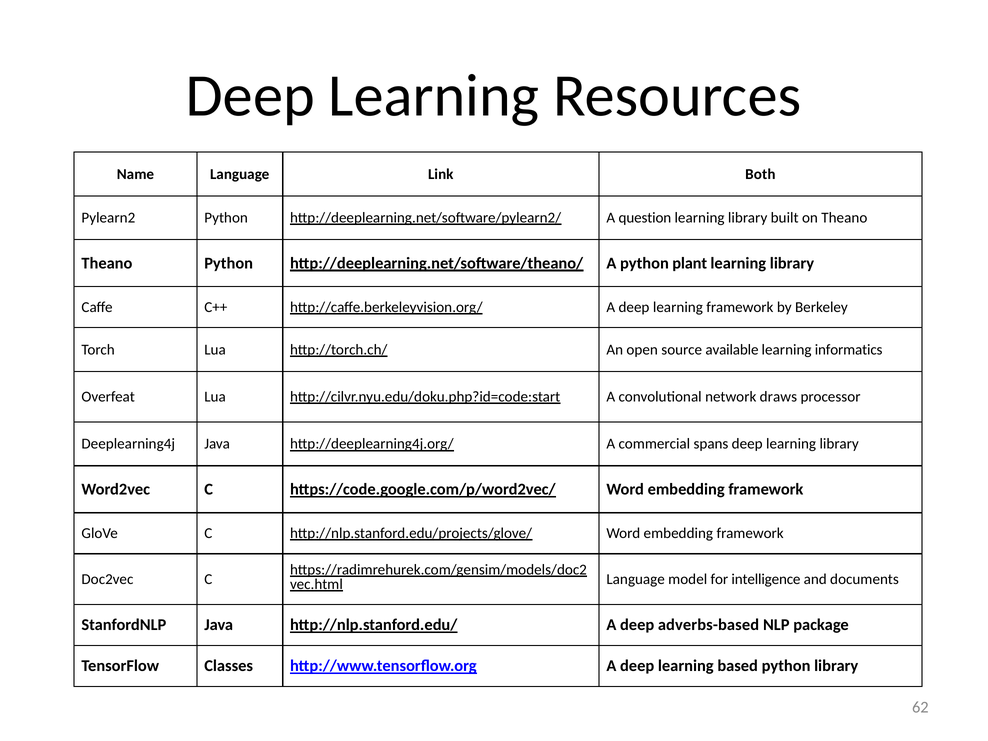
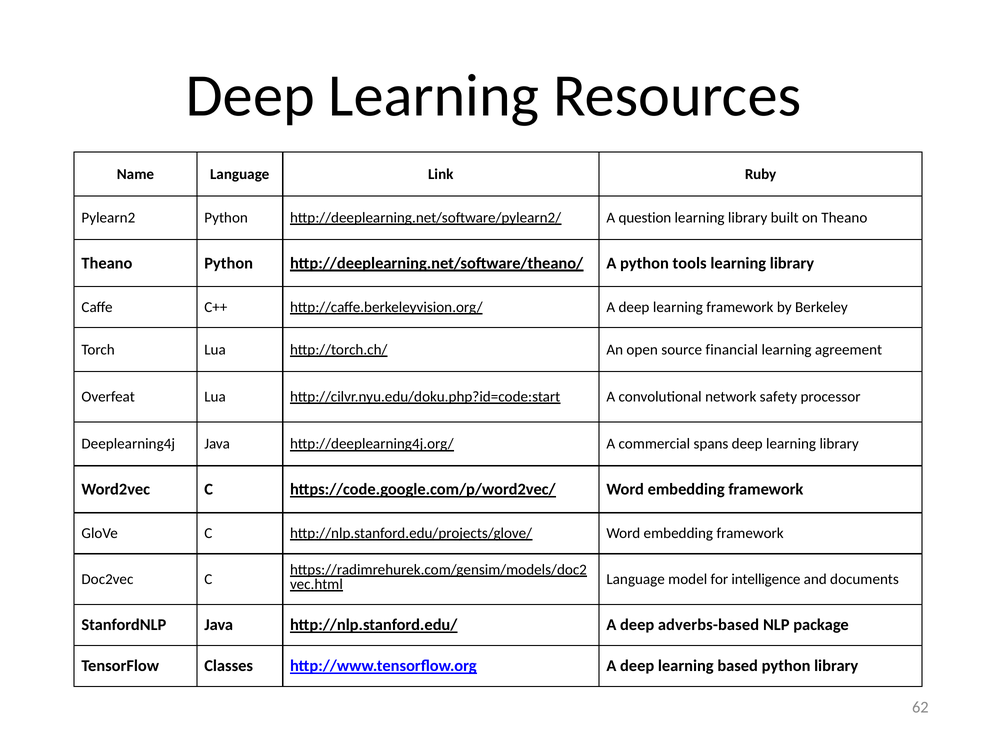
Both: Both -> Ruby (761, 174)
plant: plant -> tools (690, 263)
available: available -> financial (732, 350)
informatics: informatics -> agreement (849, 350)
draws: draws -> safety (778, 397)
